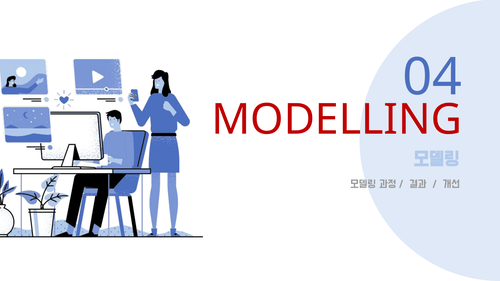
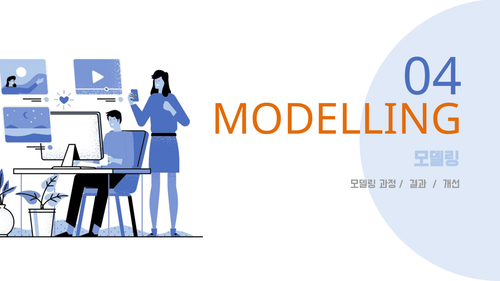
MODELLING colour: red -> orange (337, 120)
